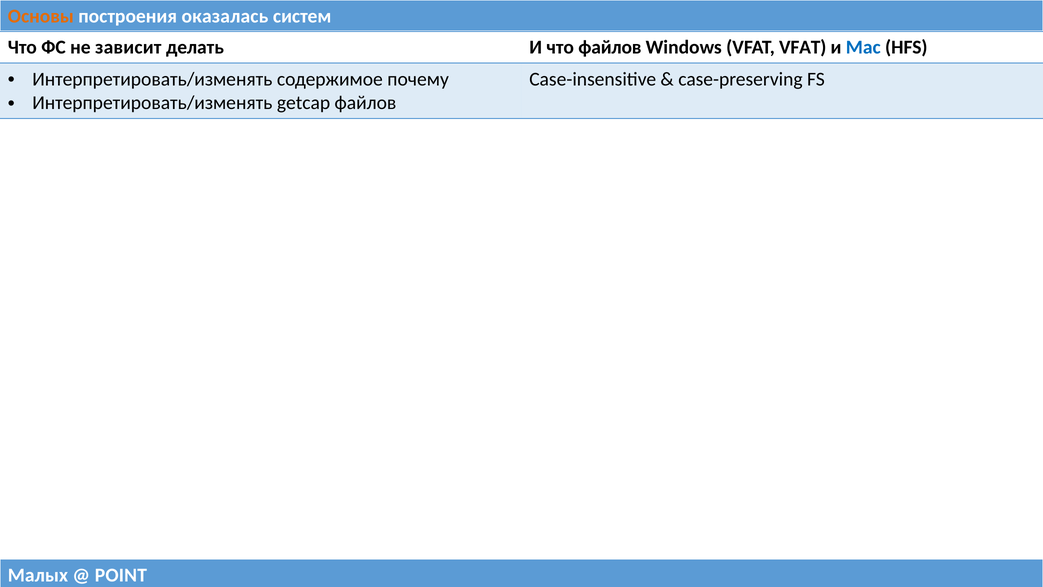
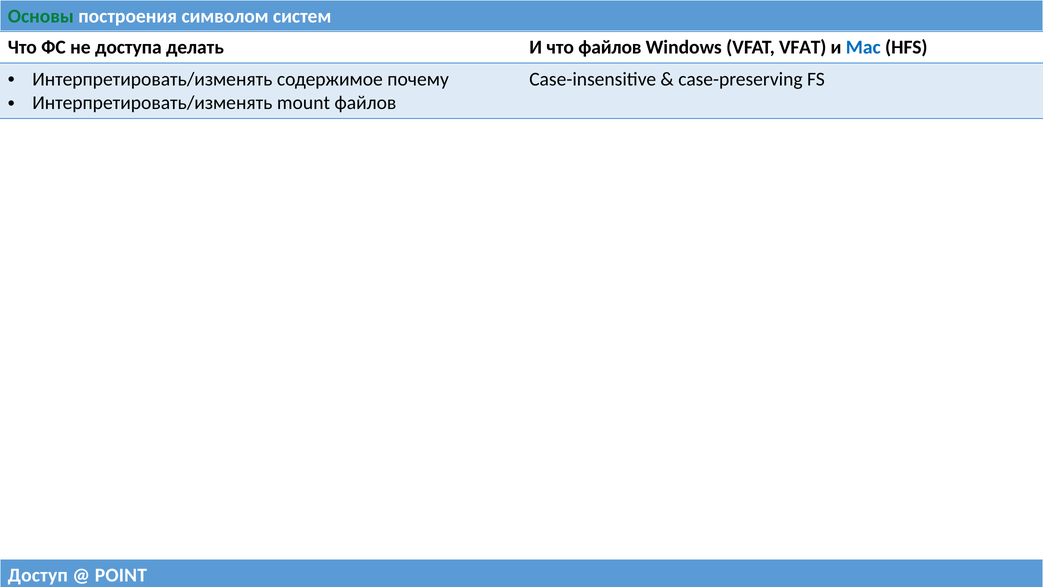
Основы colour: orange -> green (41, 16)
оказалась: оказалась -> символом (225, 16)
зависит: зависит -> доступа (128, 47)
getcap: getcap -> mount (304, 103)
Малых: Малых -> Доступ (38, 575)
